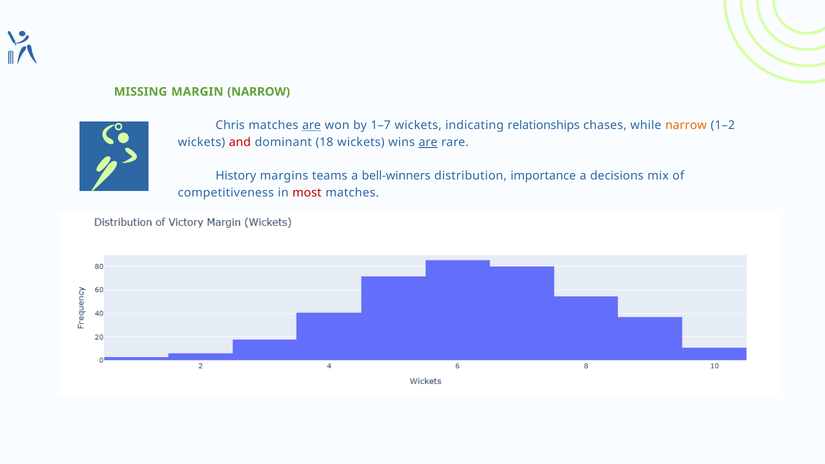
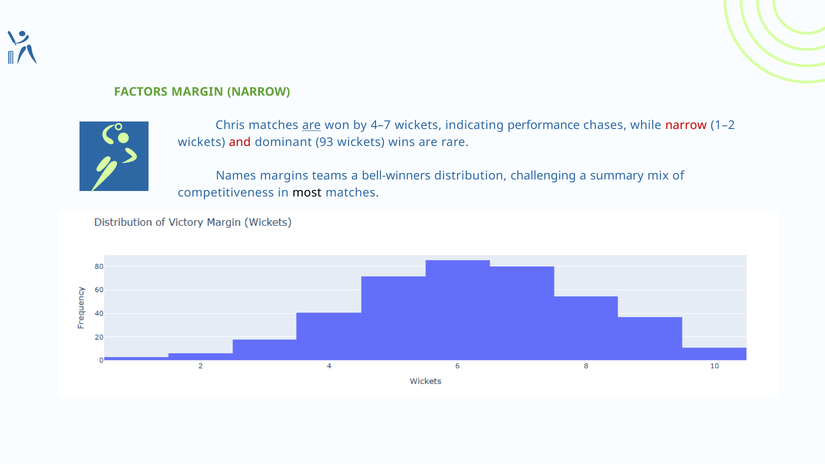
MISSING: MISSING -> FACTORS (141, 92)
1–7: 1–7 -> 4–7 (381, 125)
relationships: relationships -> performance (544, 125)
narrow colour: orange -> red (686, 125)
18: 18 -> 93 (325, 142)
are underline: present -> none (428, 142)
History: History -> Names (236, 176)
importance: importance -> challenging (543, 176)
decisions: decisions -> summary (617, 176)
most colour: red -> black (307, 193)
